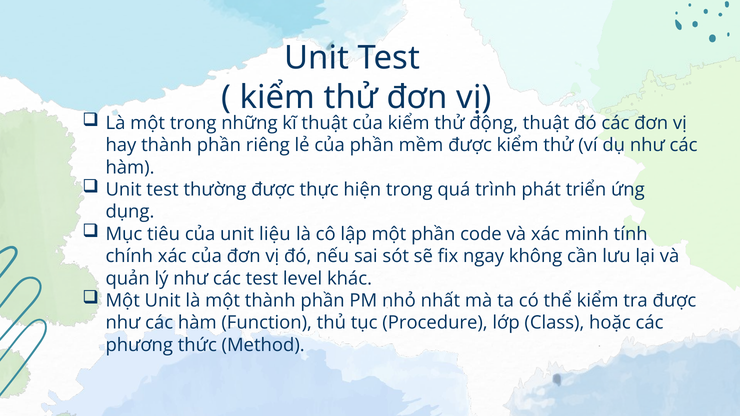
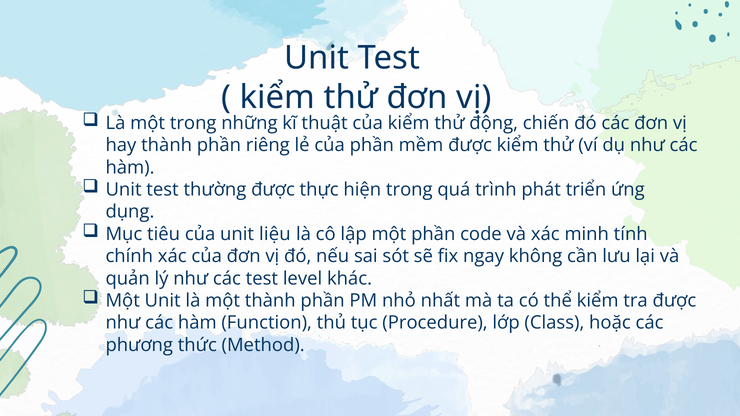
động thuật: thuật -> chiến (546, 123)
